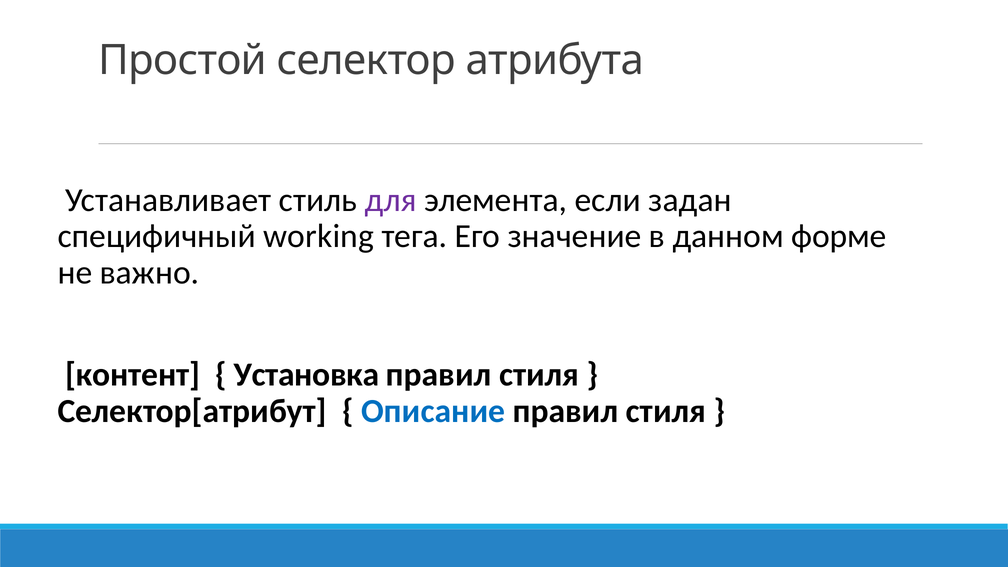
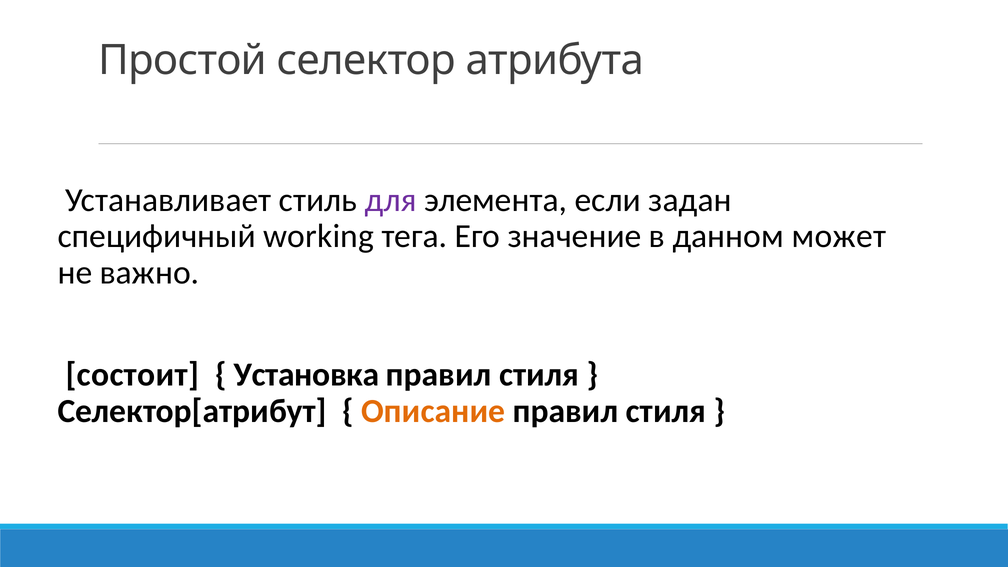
форме: форме -> может (839, 236)
контент: контент -> состоит (132, 375)
Описание colour: blue -> orange (433, 411)
